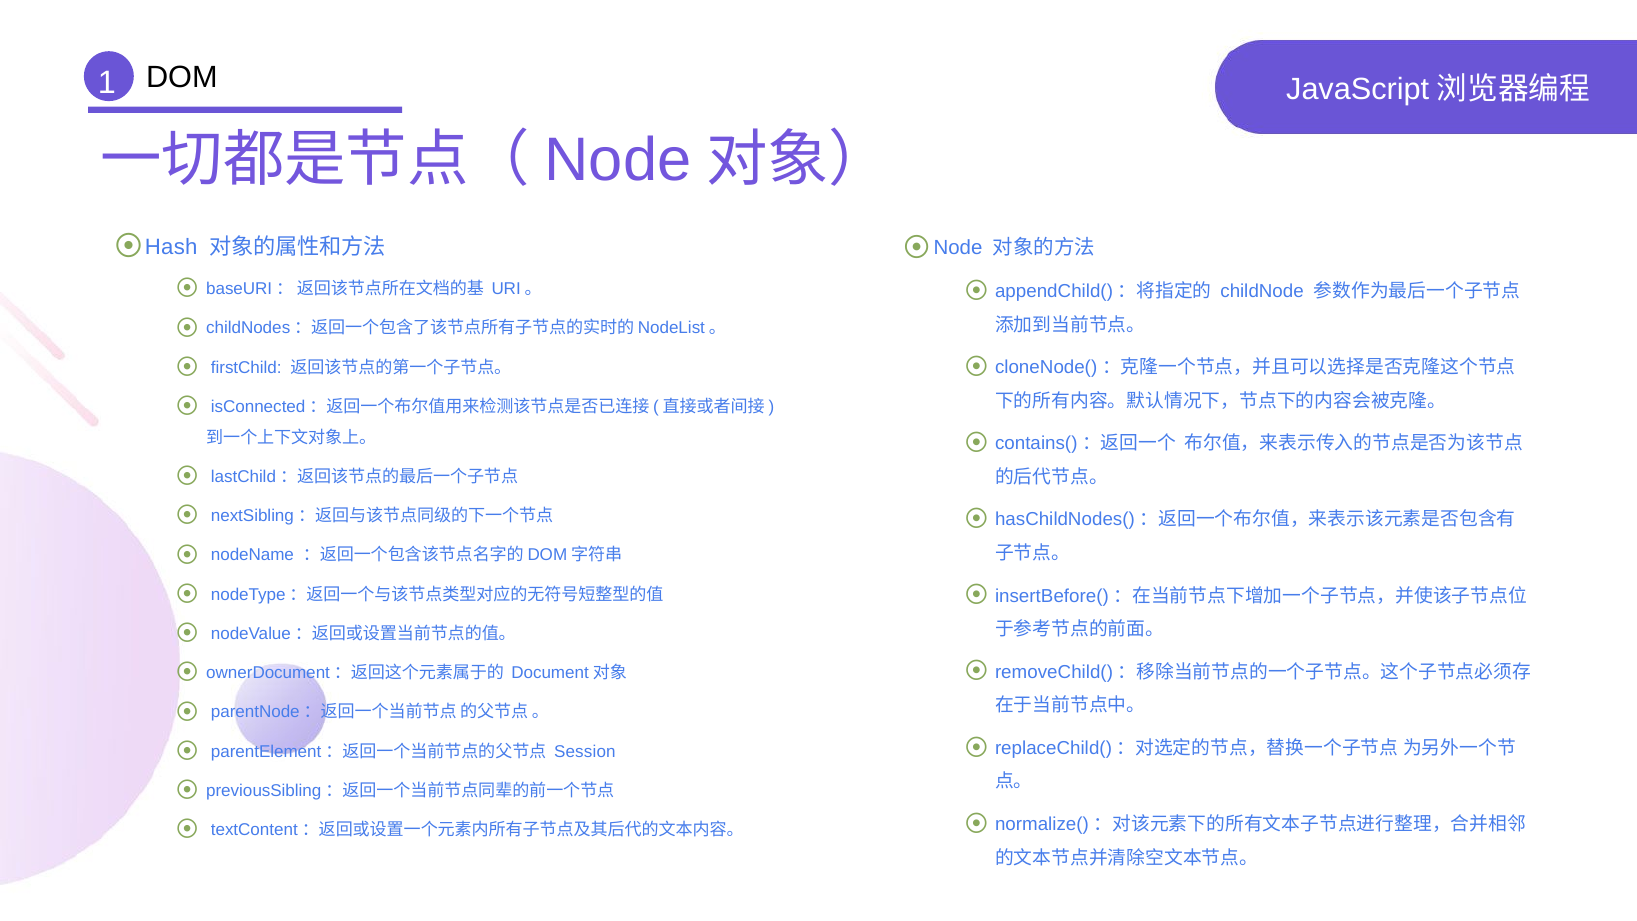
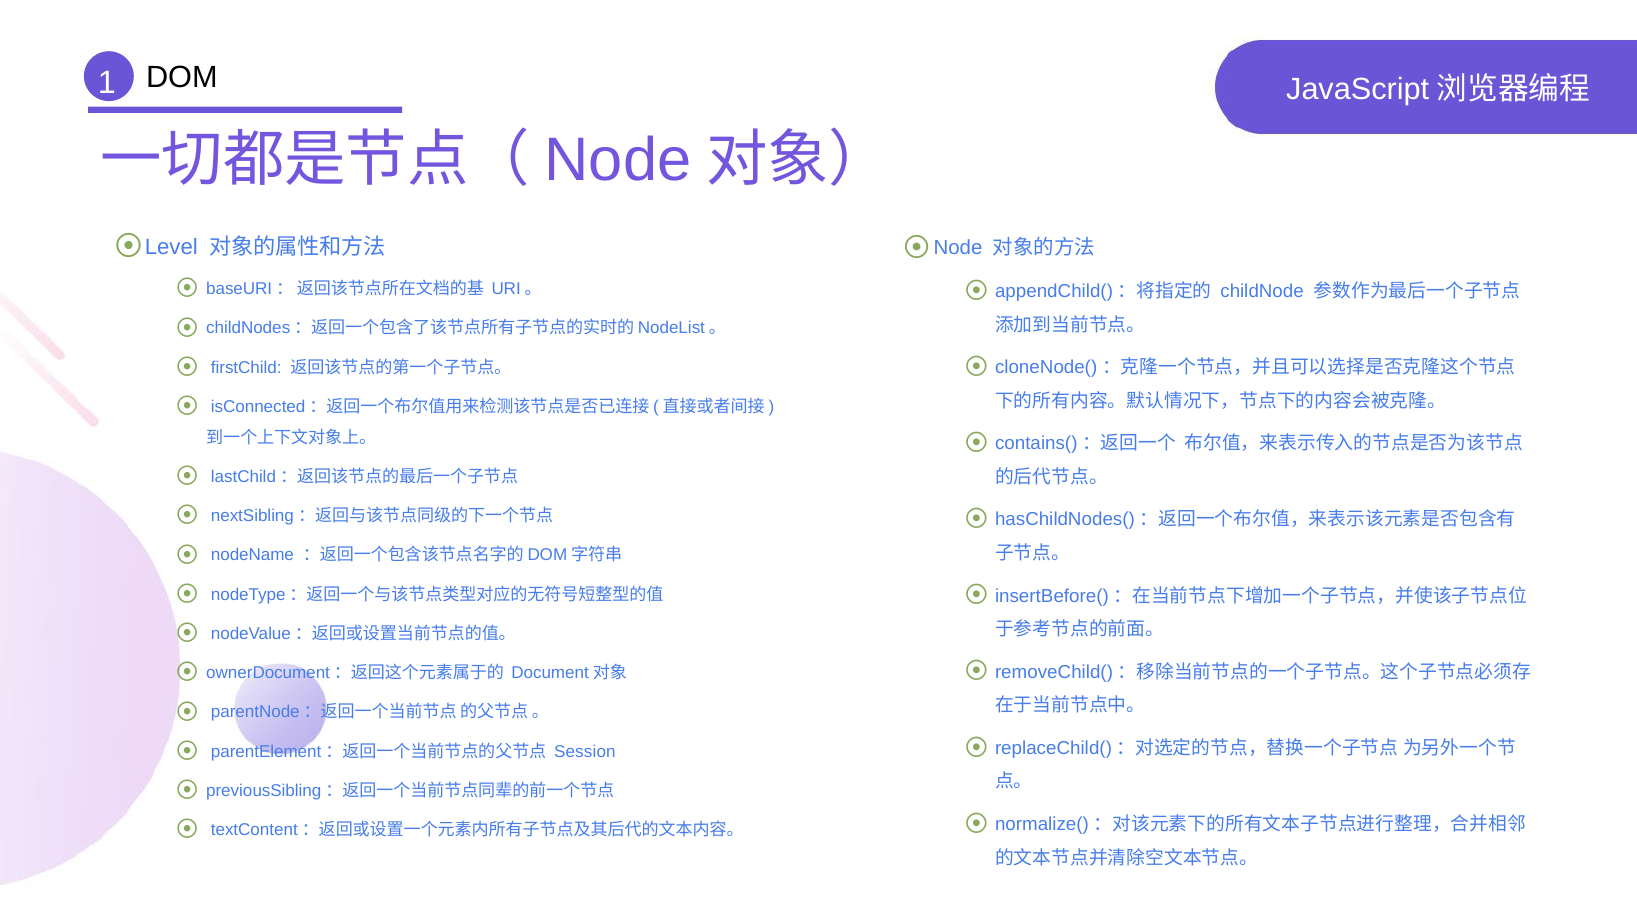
Hash: Hash -> Level (171, 247)
